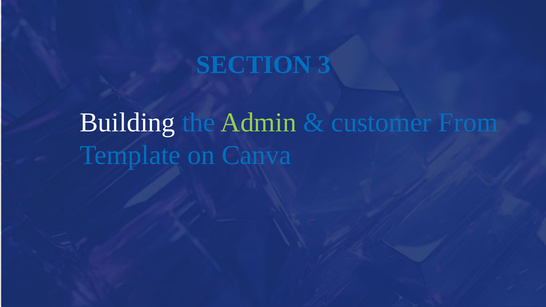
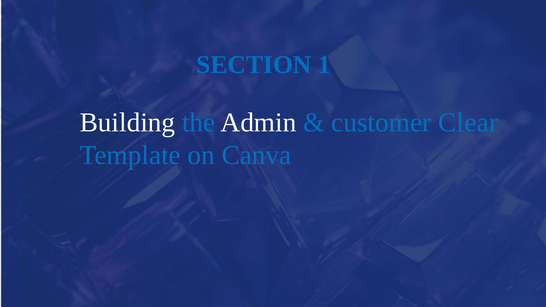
3: 3 -> 1 (324, 65)
Admin colour: light green -> white (259, 123)
From: From -> Clear (468, 123)
